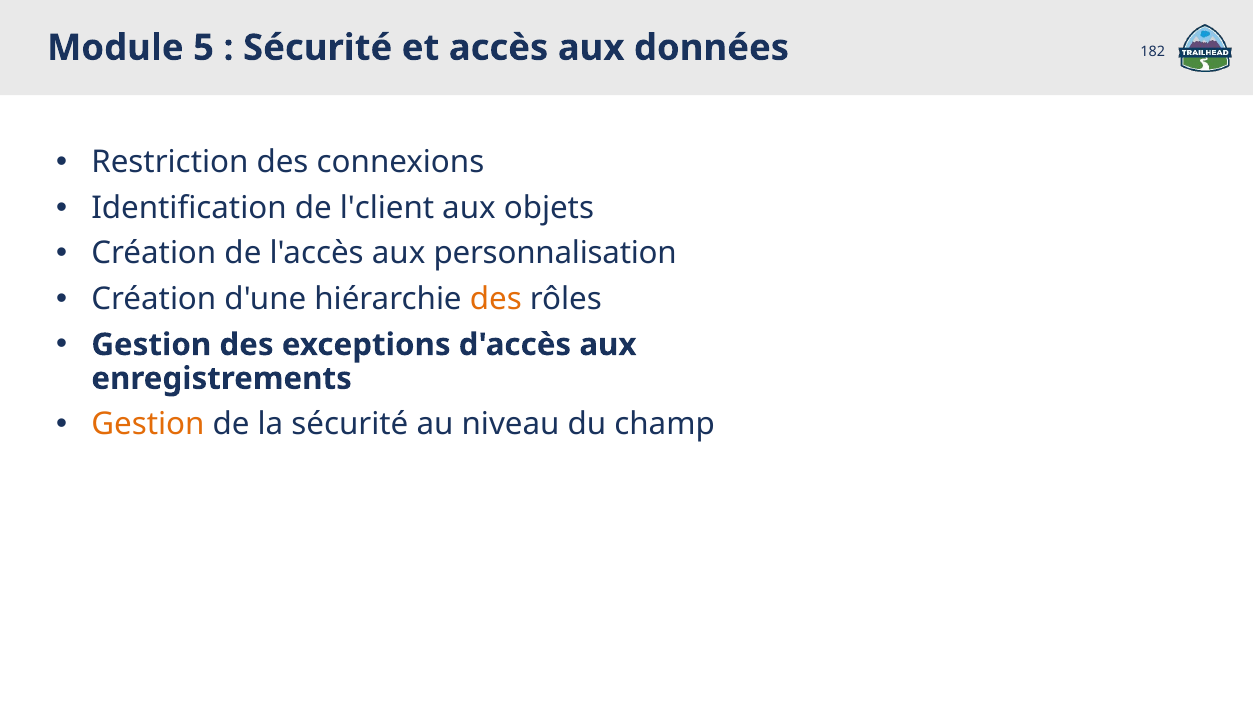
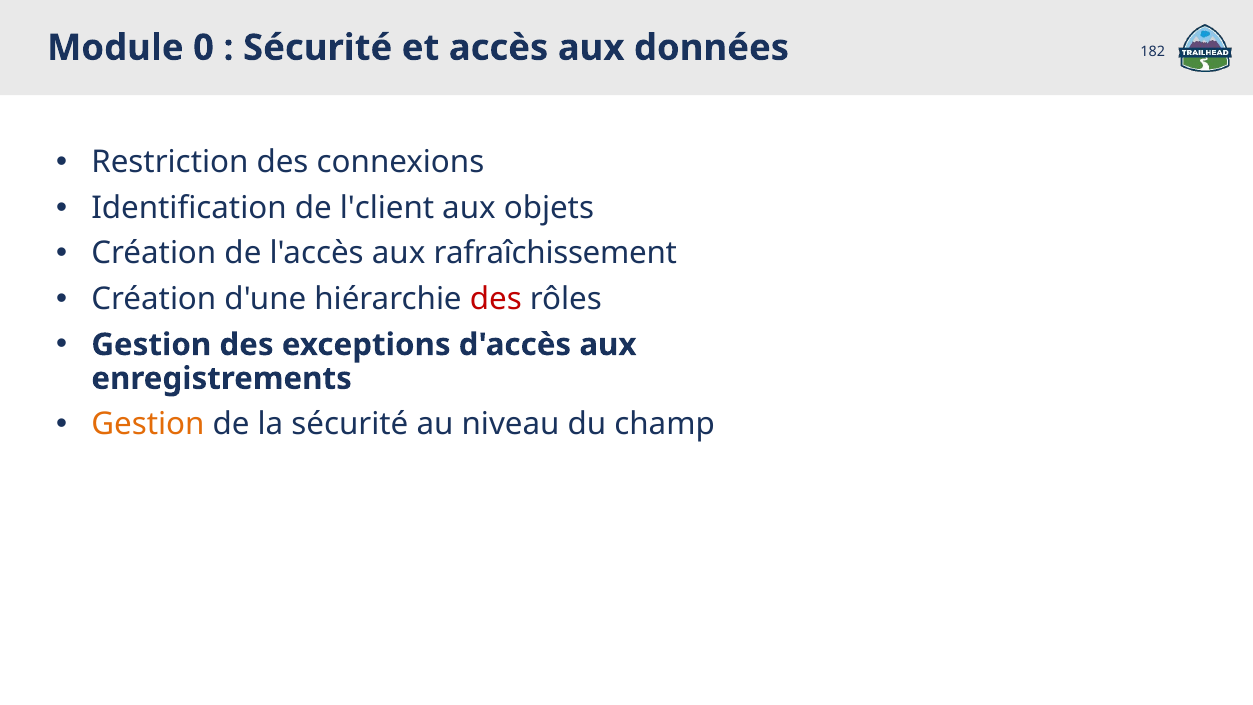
5: 5 -> 0 (204, 48)
personnalisation: personnalisation -> rafraîchissement (555, 253)
des colour: orange -> red (496, 299)
